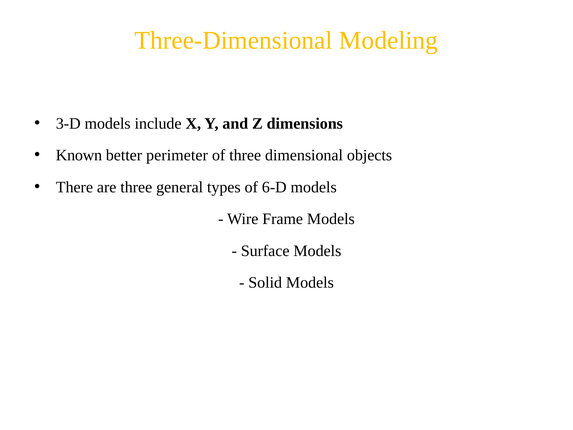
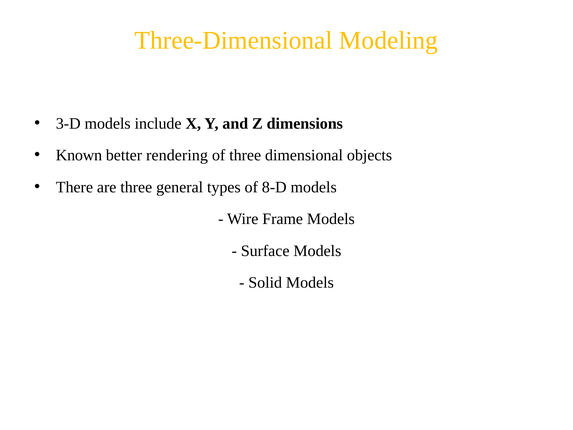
perimeter: perimeter -> rendering (177, 155)
6-D: 6-D -> 8-D (274, 187)
